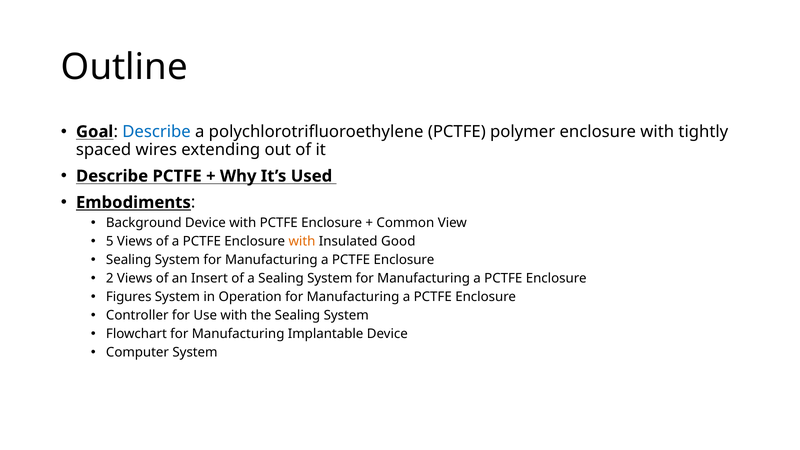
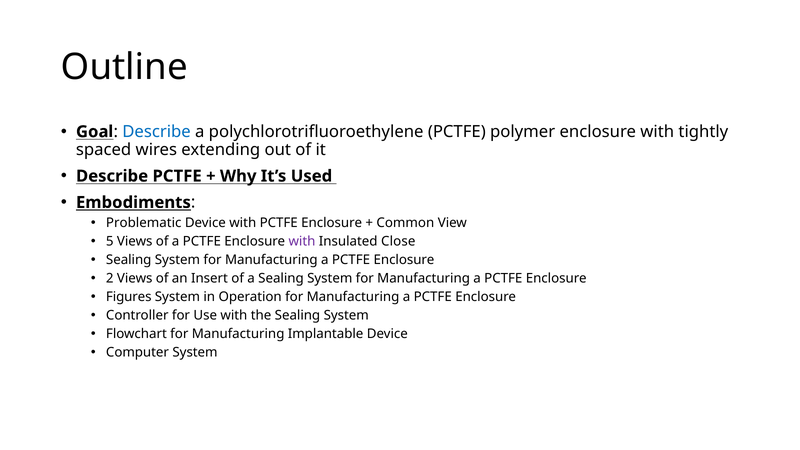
Background: Background -> Problematic (144, 223)
with colour: orange -> purple (302, 241)
Good: Good -> Close (398, 241)
